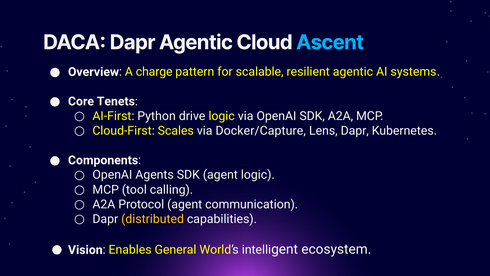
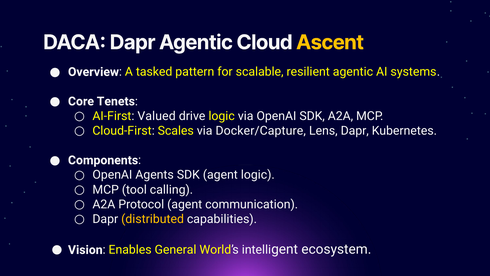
Ascent colour: light blue -> yellow (330, 42)
charge: charge -> tasked (154, 72)
Python: Python -> Valued (157, 116)
